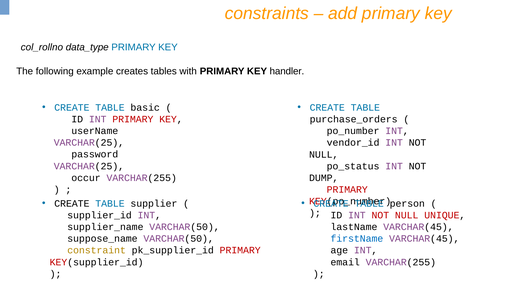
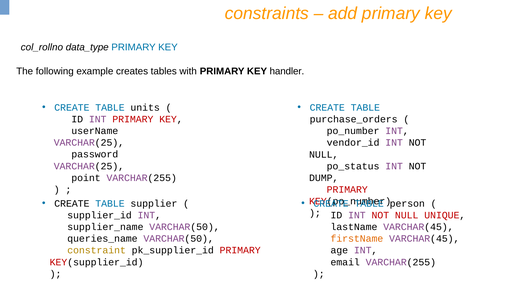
basic: basic -> units (145, 108)
occur: occur -> point (86, 178)
suppose_name: suppose_name -> queries_name (102, 239)
firstName colour: blue -> orange (357, 239)
